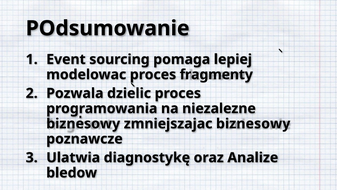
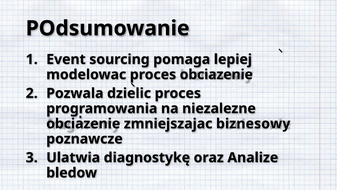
proces fragmenty: fragmenty -> obciazenie (216, 74)
biznesowy: biznesowy -> obciazenie (83, 123)
